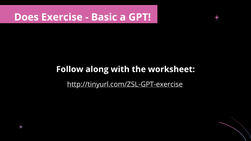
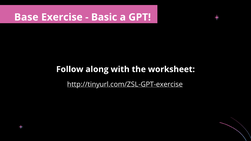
Does: Does -> Base (26, 17)
